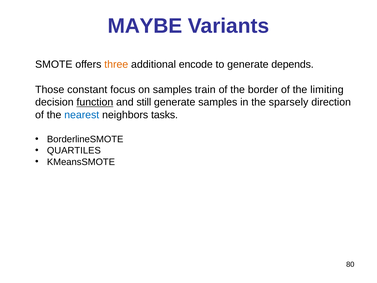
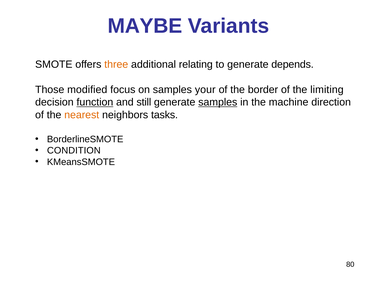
encode: encode -> relating (196, 64)
constant: constant -> modified (87, 90)
train: train -> your (205, 90)
samples underline: none -> present (218, 102)
sparsely: sparsely -> machine (289, 102)
nearest colour: blue -> orange (82, 115)
QUARTILES: QUARTILES -> CONDITION (74, 150)
